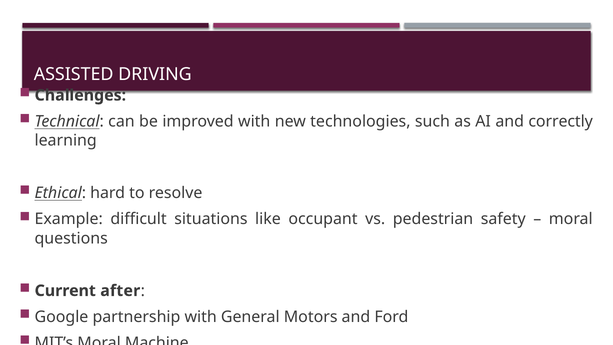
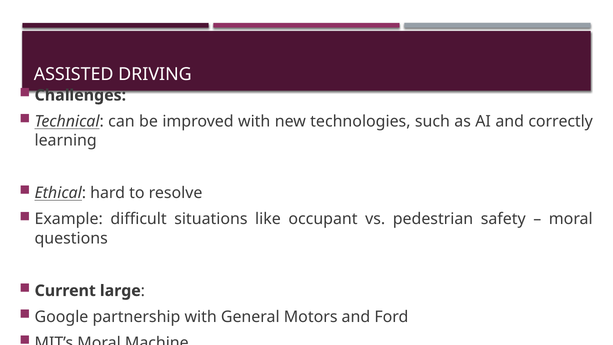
after: after -> large (120, 291)
